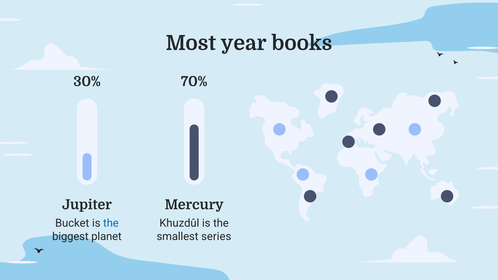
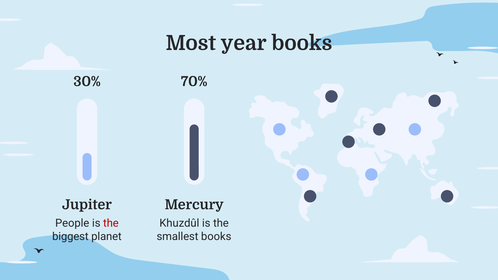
Bucket: Bucket -> People (72, 223)
the colour: blue -> red (111, 223)
smallest series: series -> books (216, 237)
